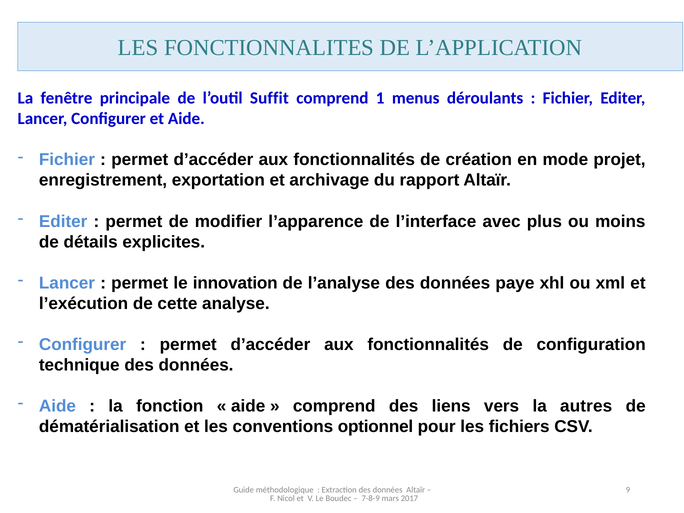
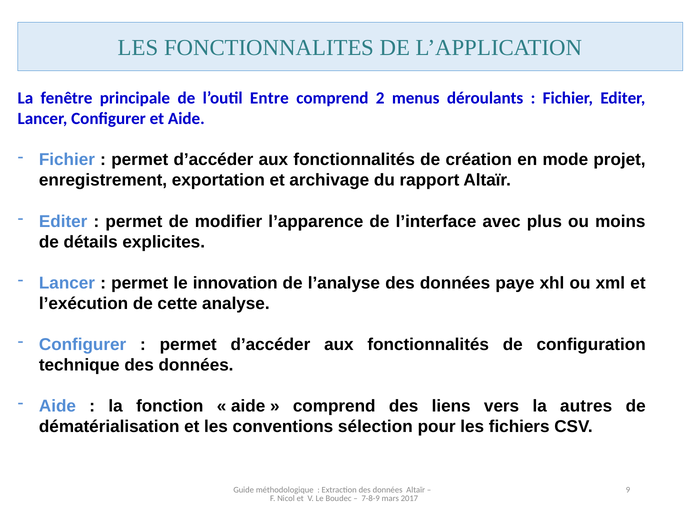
Suffit: Suffit -> Entre (269, 98)
1: 1 -> 2 (380, 98)
optionnel: optionnel -> sélection (375, 427)
